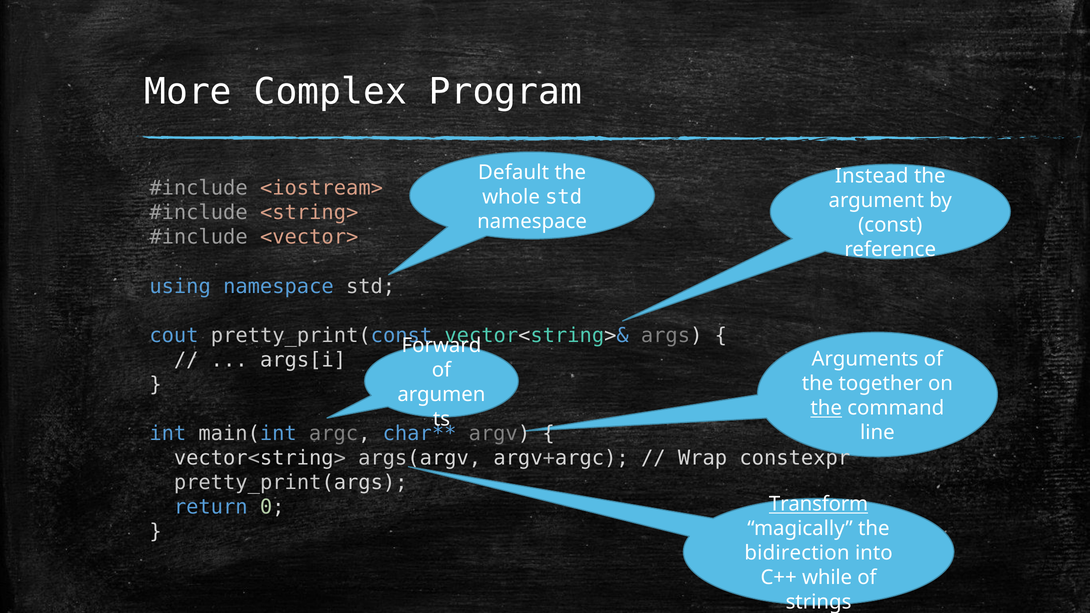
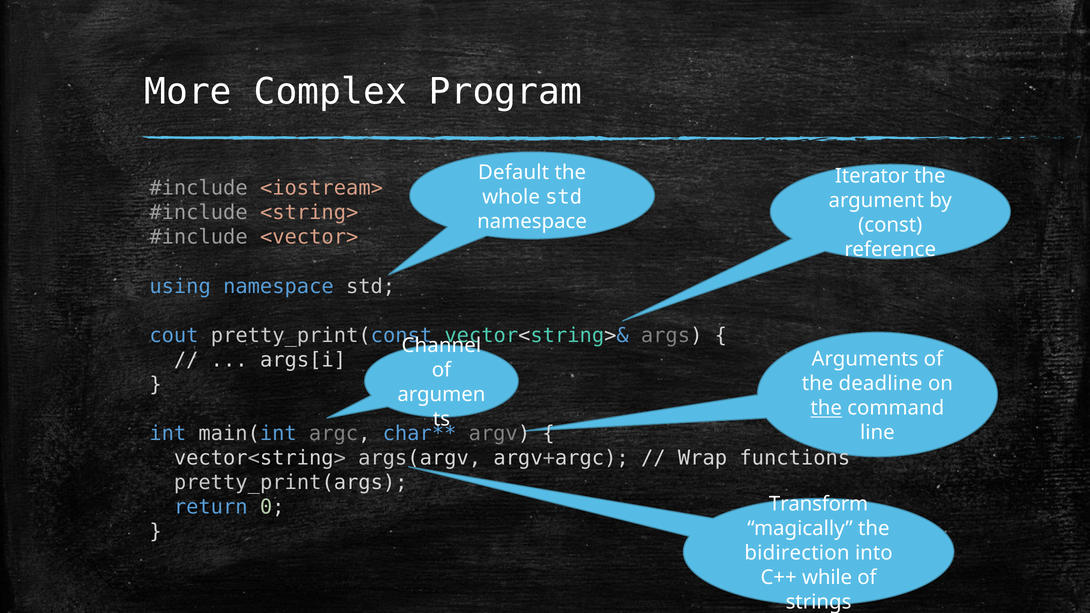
Instead: Instead -> Iterator (872, 176)
Forward: Forward -> Channel (441, 346)
together: together -> deadline (881, 384)
constexpr: constexpr -> functions (795, 458)
Transform underline: present -> none (819, 504)
